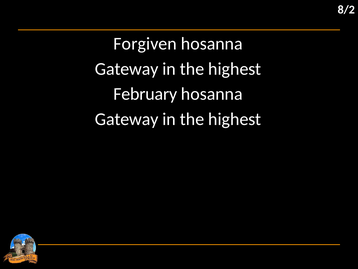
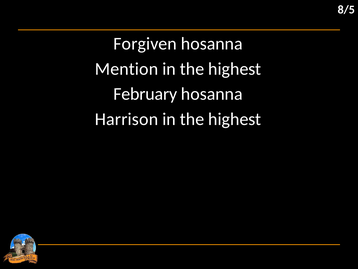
8/2: 8/2 -> 8/5 (346, 10)
Gateway: Gateway -> Mention (127, 69)
Gateway: Gateway -> Harrison (127, 119)
